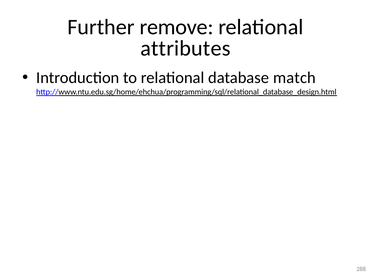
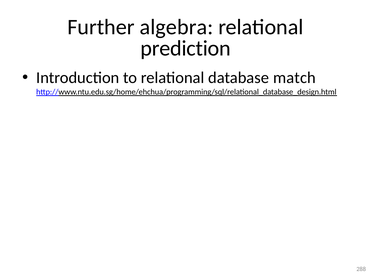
remove: remove -> algebra (176, 27)
attributes: attributes -> prediction (186, 48)
